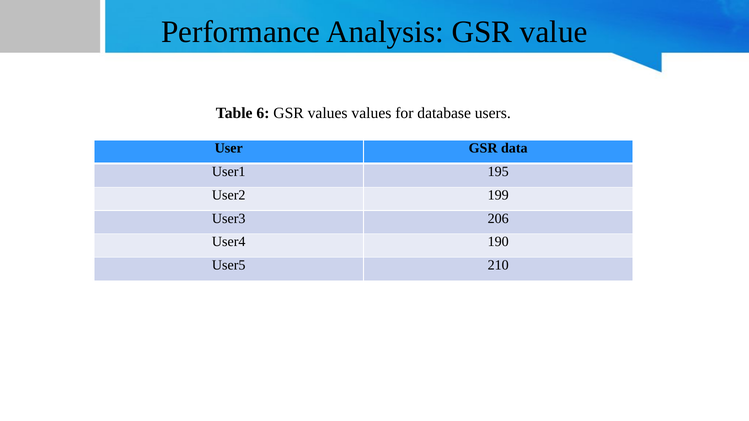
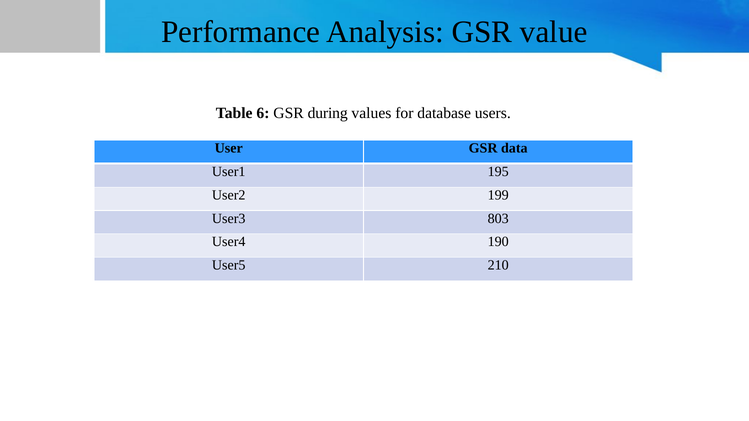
GSR values: values -> during (328, 113)
206: 206 -> 803 (498, 219)
